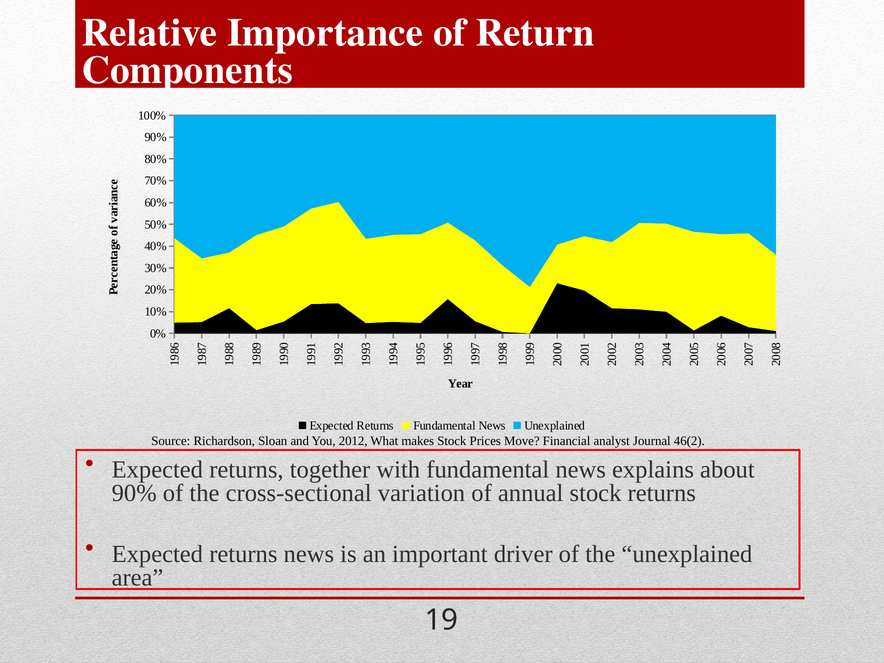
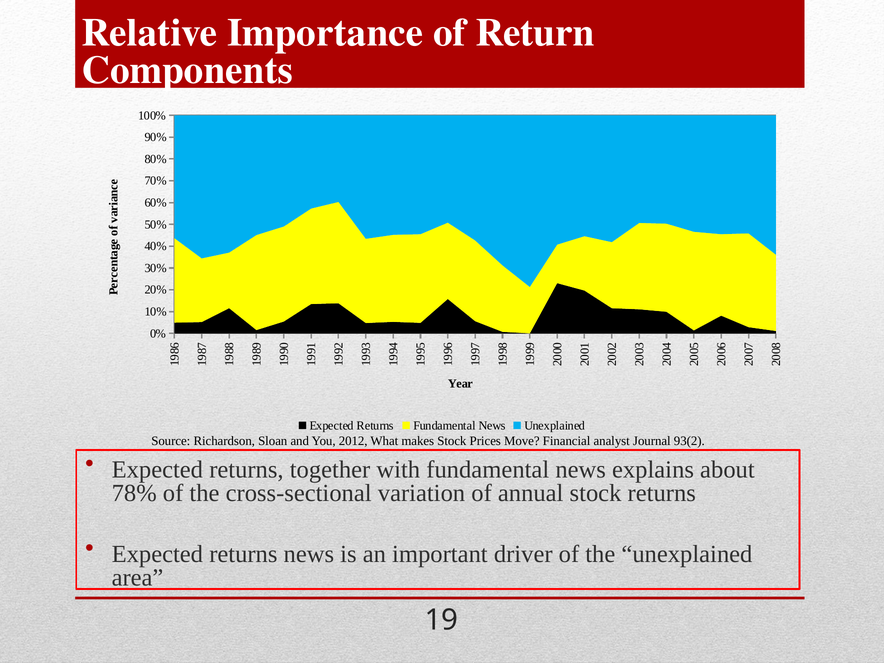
46(2: 46(2 -> 93(2 (689, 441)
90%: 90% -> 78% (134, 493)
